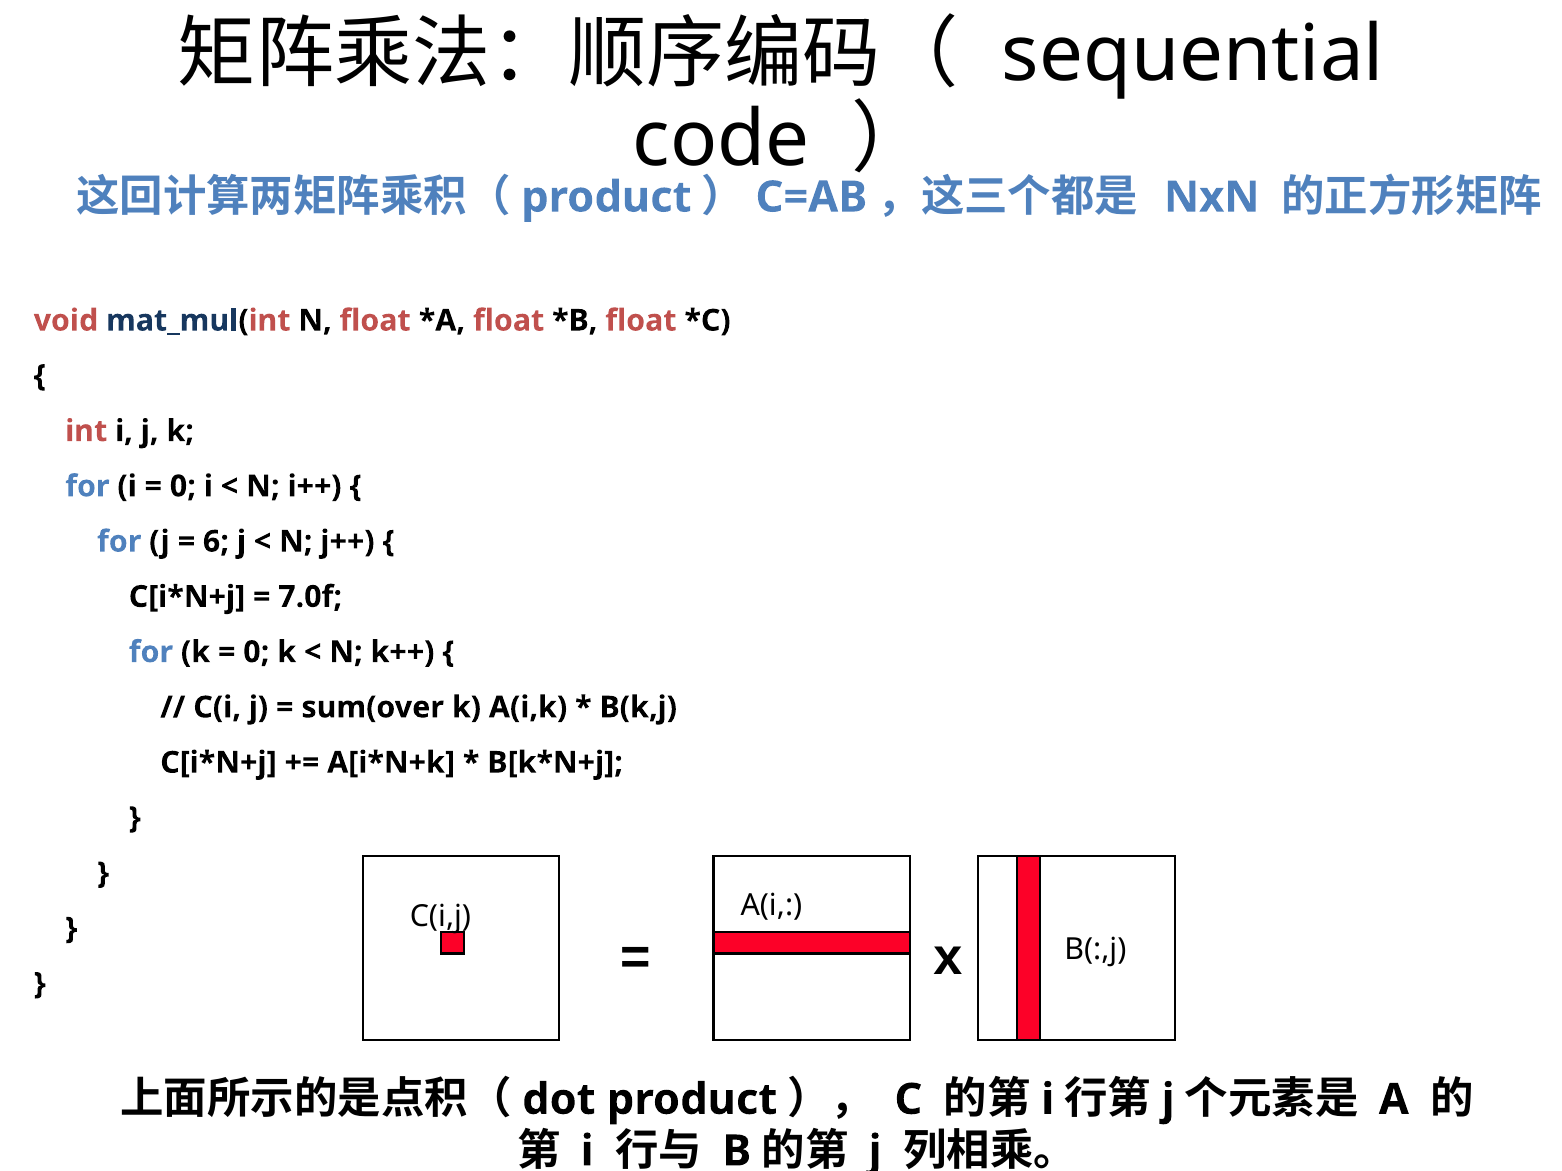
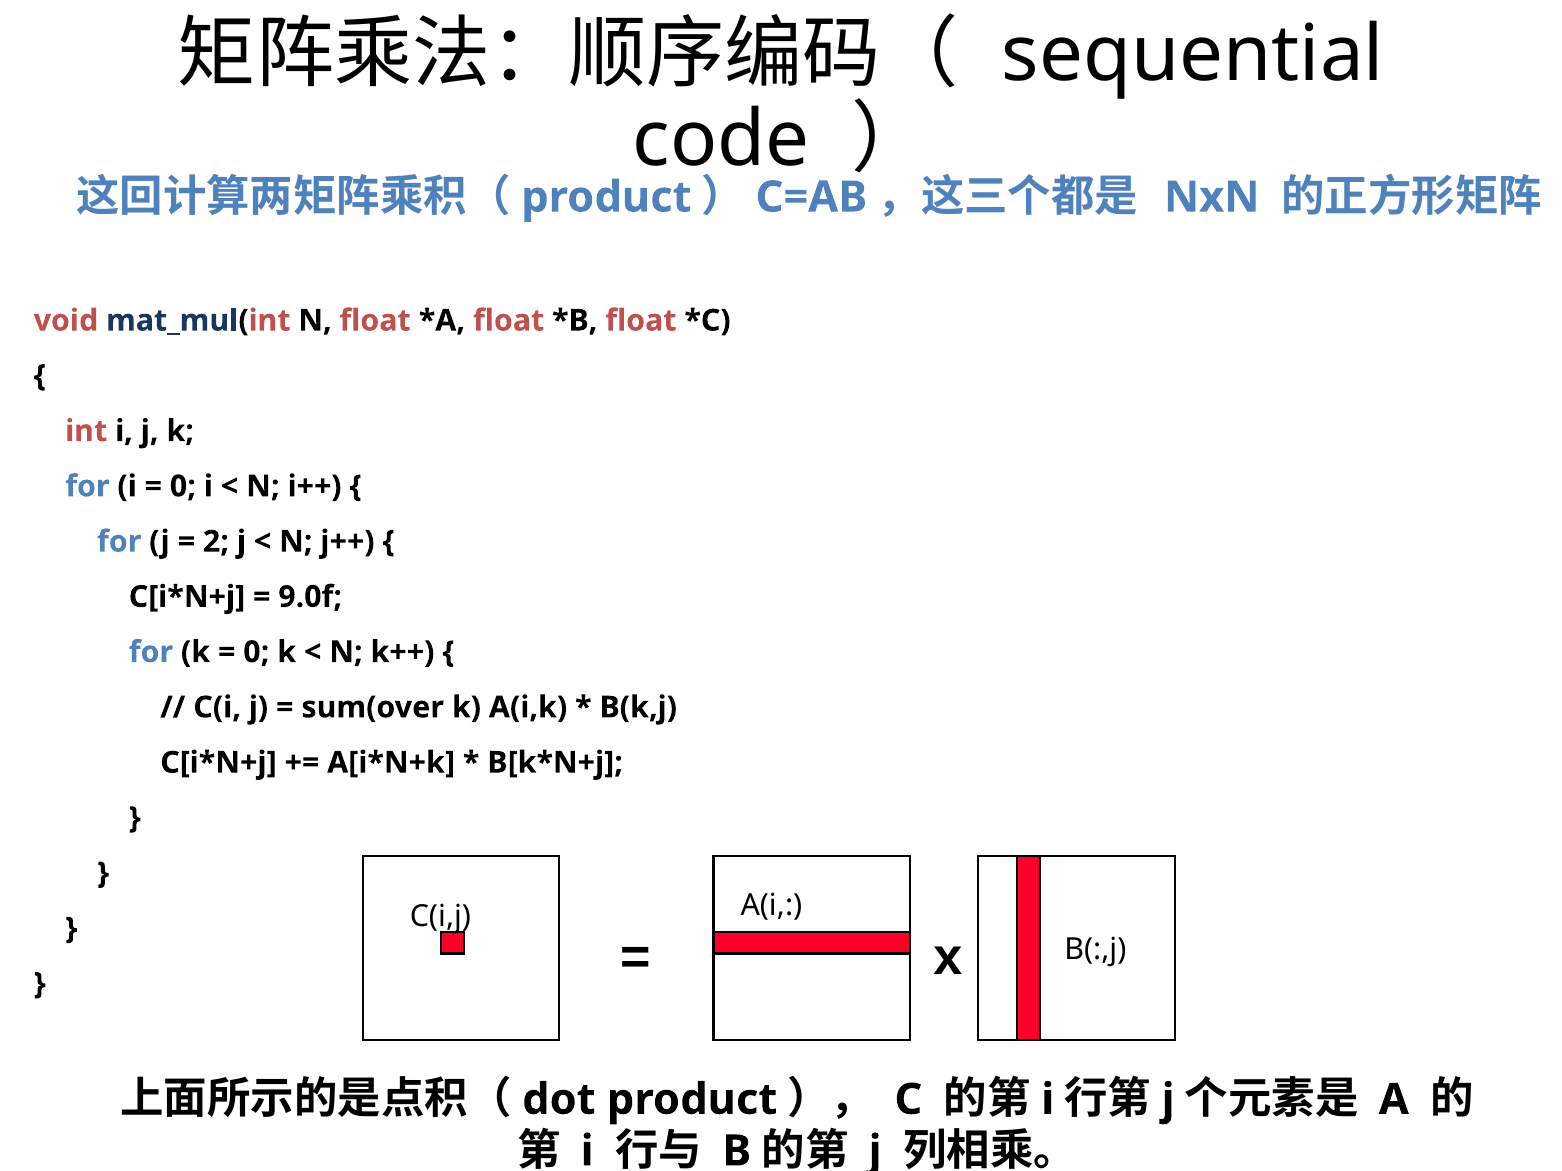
6: 6 -> 2 (216, 542)
7.0f: 7.0f -> 9.0f (310, 597)
